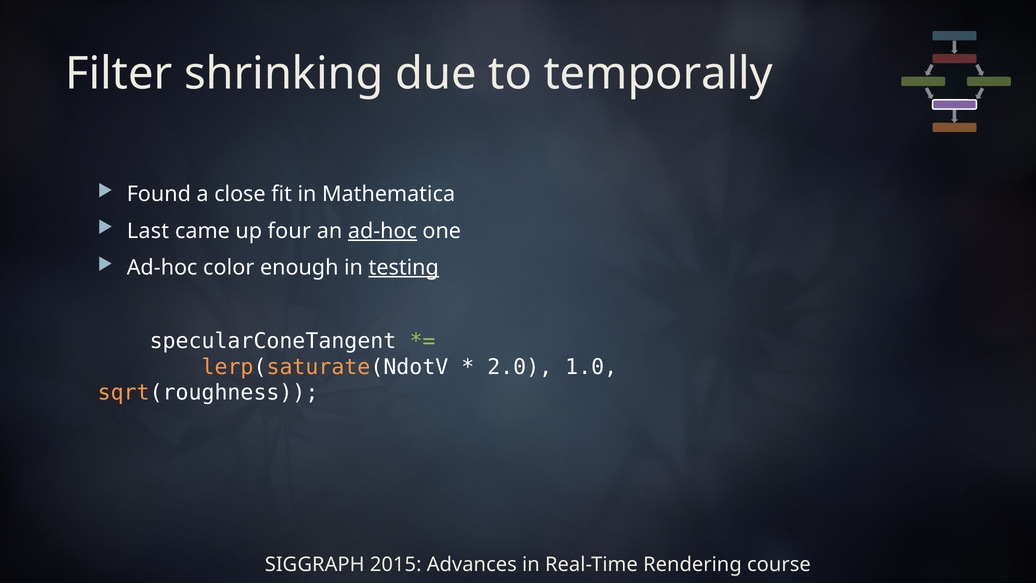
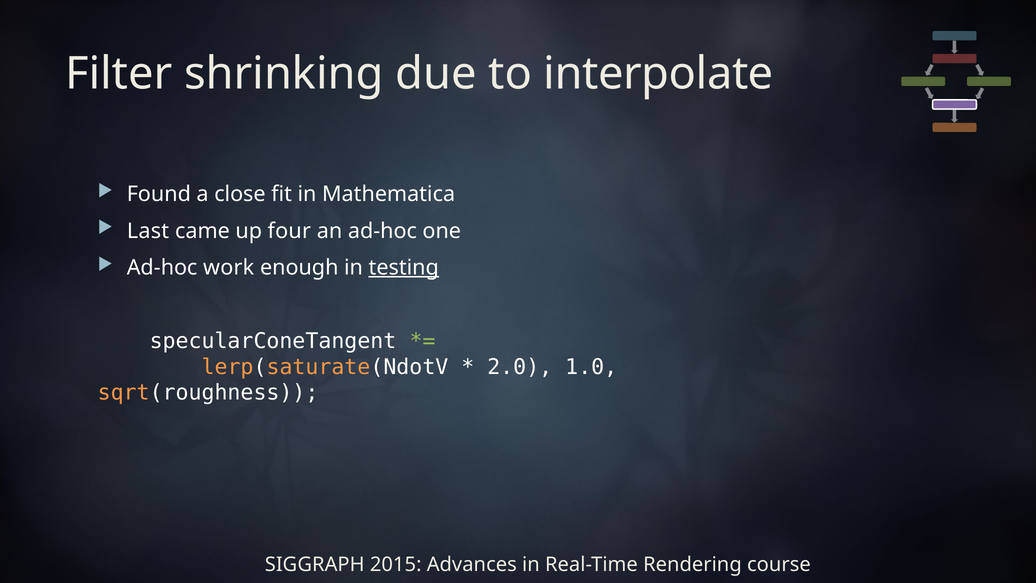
temporally: temporally -> interpolate (658, 74)
ad-hoc underline: present -> none (382, 231)
color: color -> work (229, 268)
